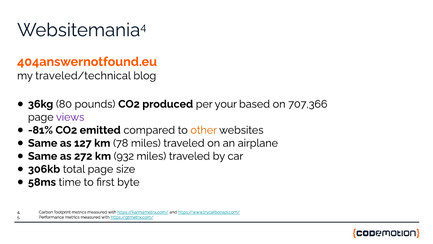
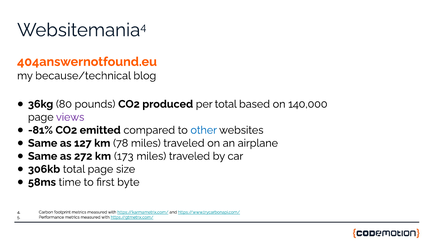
traveled/technical: traveled/technical -> because/technical (83, 76)
per your: your -> total (226, 104)
707,366: 707,366 -> 140,000 (308, 104)
other colour: orange -> blue (204, 130)
932: 932 -> 173 (124, 156)
